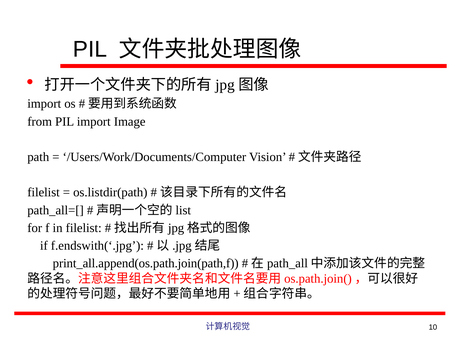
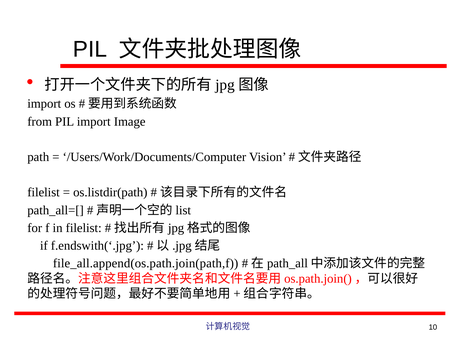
print_all.append(os.path.join(path,f: print_all.append(os.path.join(path,f -> file_all.append(os.path.join(path,f (146, 263)
